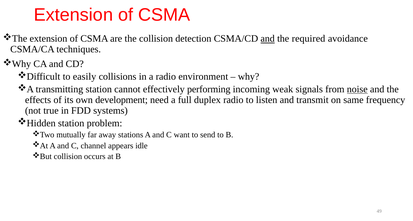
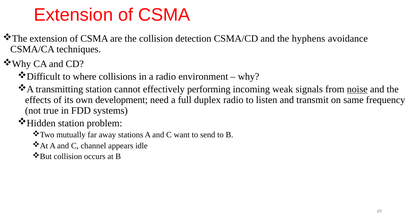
and underline: present -> none (268, 39)
required: required -> hyphens (309, 39)
easily: easily -> where (85, 77)
